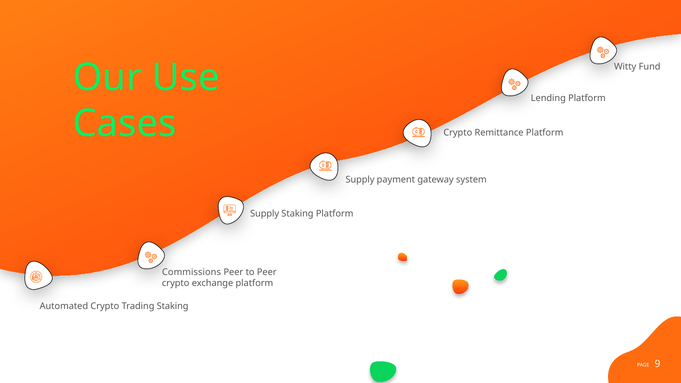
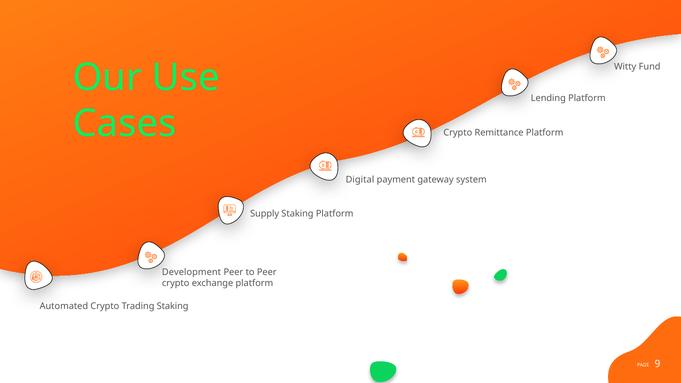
Supply: Supply -> Digital (360, 180)
Commissions: Commissions -> Development (192, 272)
